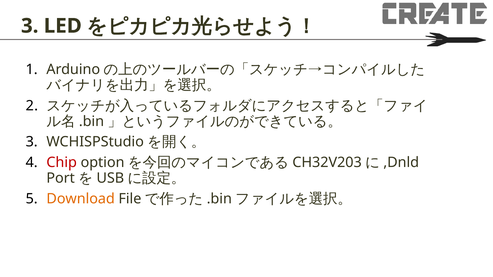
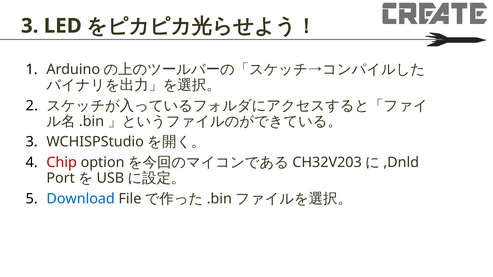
Download colour: orange -> blue (81, 199)
